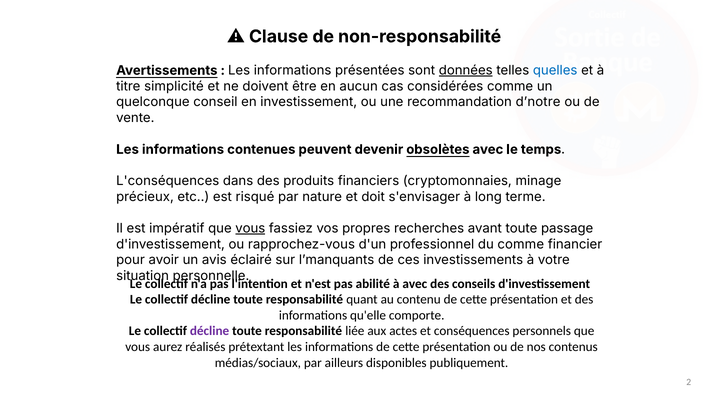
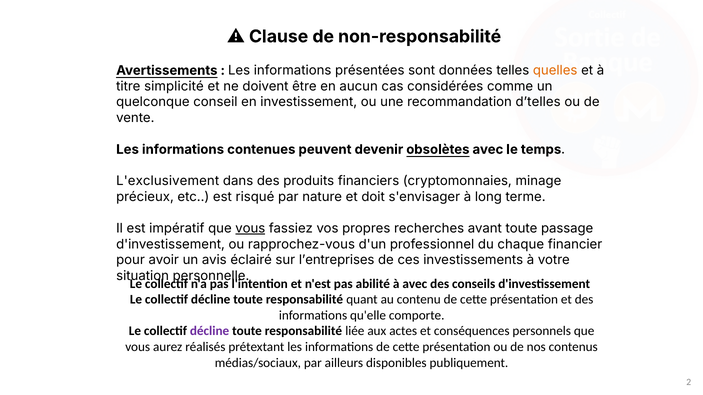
données underline: present -> none (466, 71)
quelles colour: blue -> orange (555, 71)
d’notre: d’notre -> d’telles (538, 102)
L'conséquences: L'conséquences -> L'exclusivement (168, 181)
du comme: comme -> chaque (521, 244)
l’manquants: l’manquants -> l’entreprises (337, 260)
